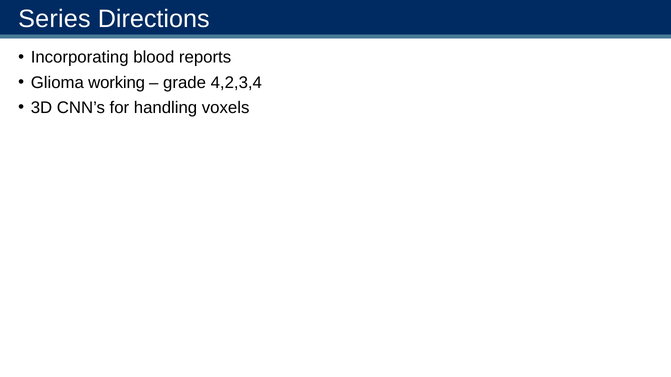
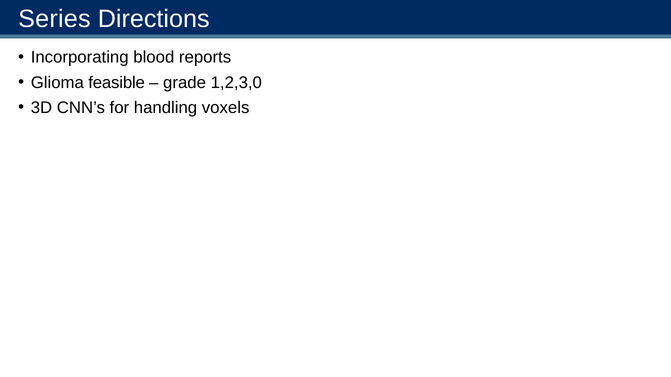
working: working -> feasible (117, 83)
4,2,3,4: 4,2,3,4 -> 1,2,3,0 (236, 83)
